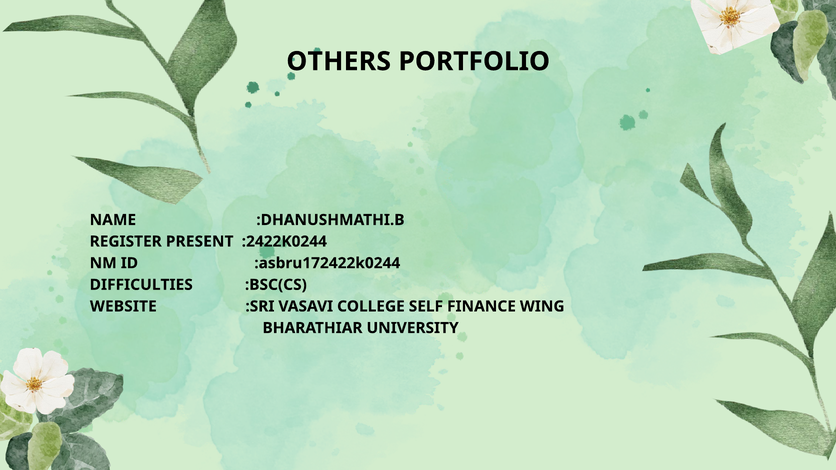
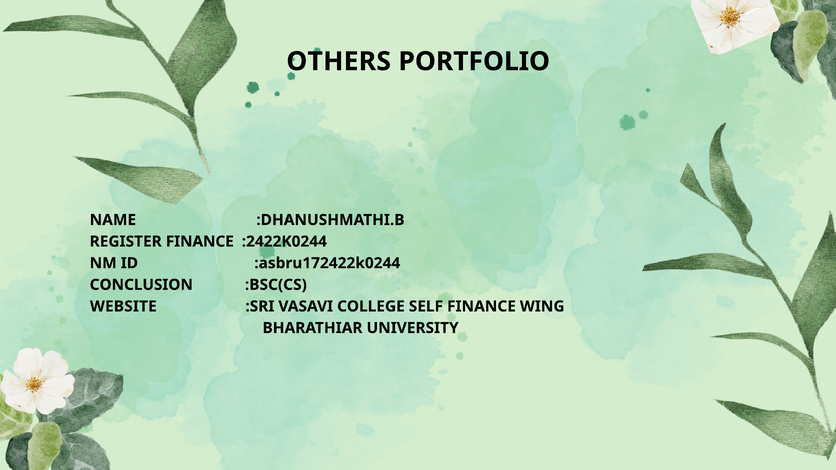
REGISTER PRESENT: PRESENT -> FINANCE (200, 242)
DIFFICULTIES: DIFFICULTIES -> CONCLUSION (141, 285)
